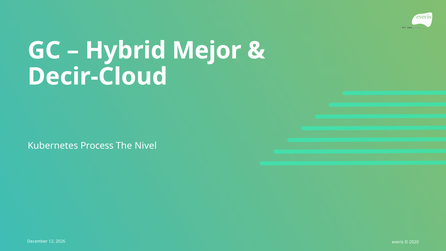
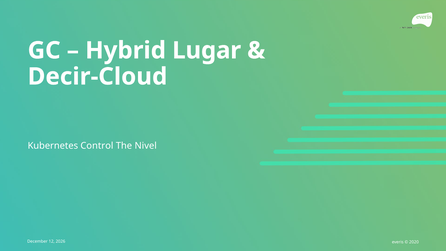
Mejor: Mejor -> Lugar (207, 50)
Process: Process -> Control (97, 146)
